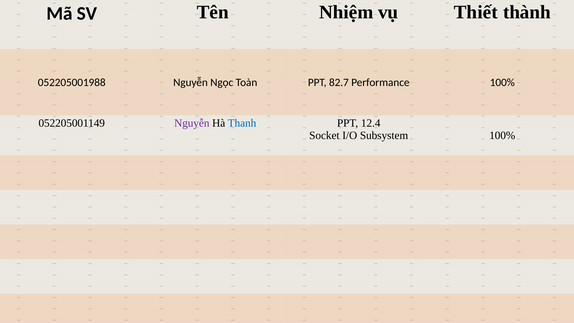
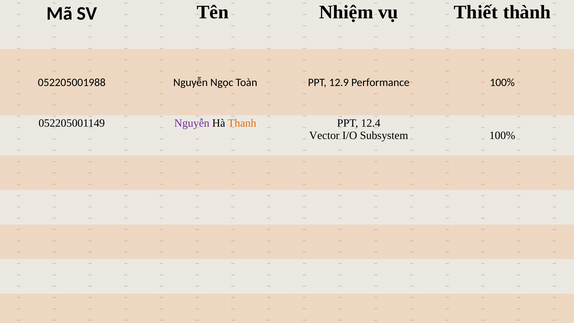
82.7: 82.7 -> 12.9 (339, 82)
Thanh colour: blue -> orange (242, 123)
Socket: Socket -> Vector (324, 135)
